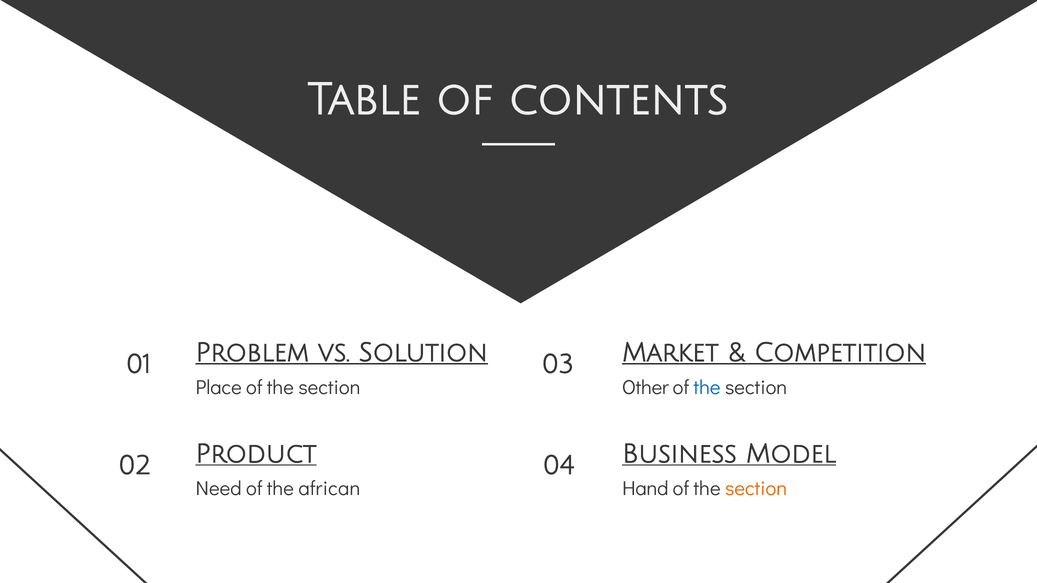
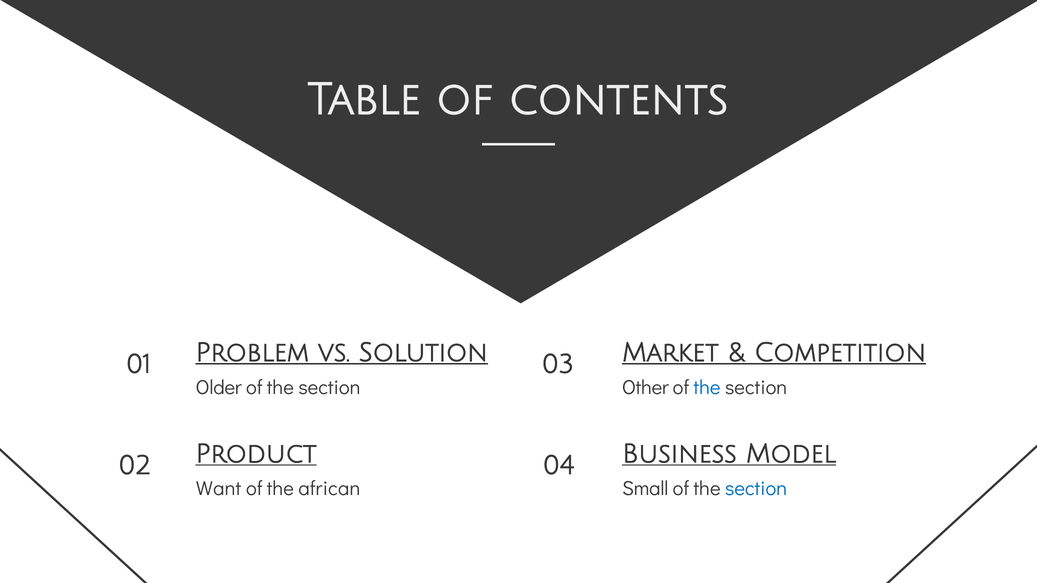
Place: Place -> Older (219, 388)
Need: Need -> Want (219, 489)
Hand: Hand -> Small (645, 489)
section colour: orange -> blue (756, 489)
